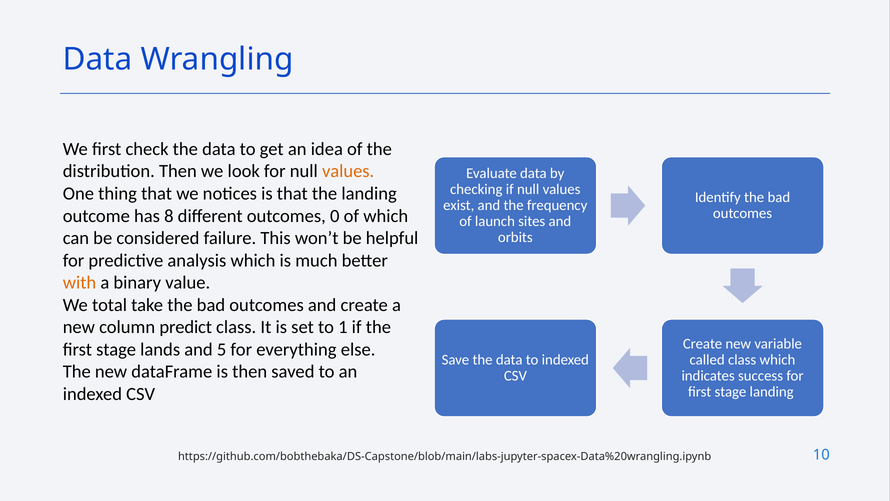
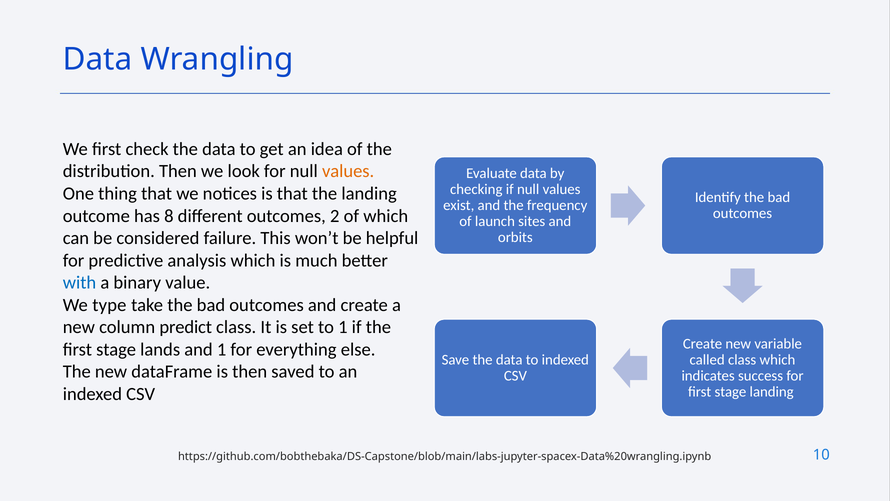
0: 0 -> 2 (335, 216)
with colour: orange -> blue (79, 283)
total: total -> type (109, 305)
and 5: 5 -> 1 (222, 349)
